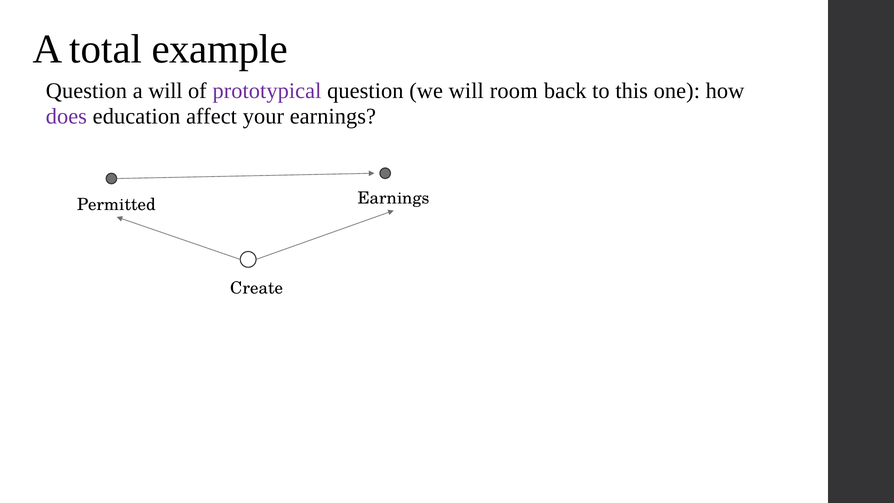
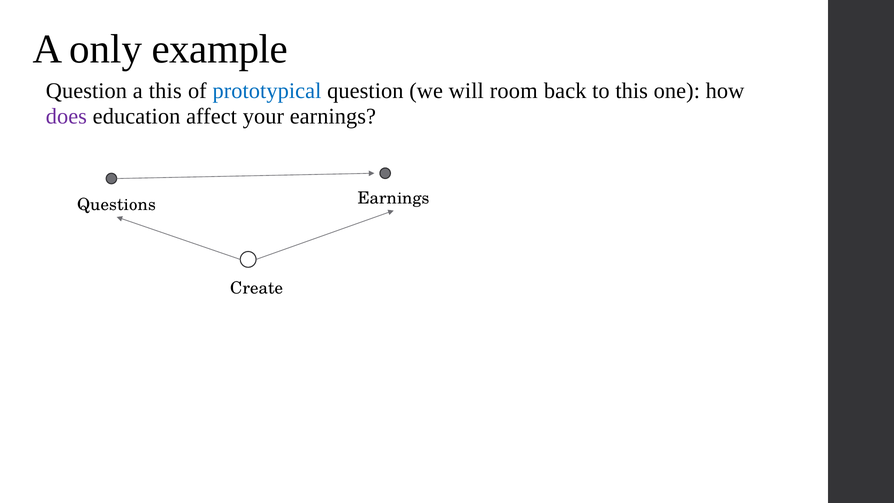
total: total -> only (106, 49)
a will: will -> this (165, 91)
prototypical colour: purple -> blue (267, 91)
Permitted: Permitted -> Questions (117, 205)
